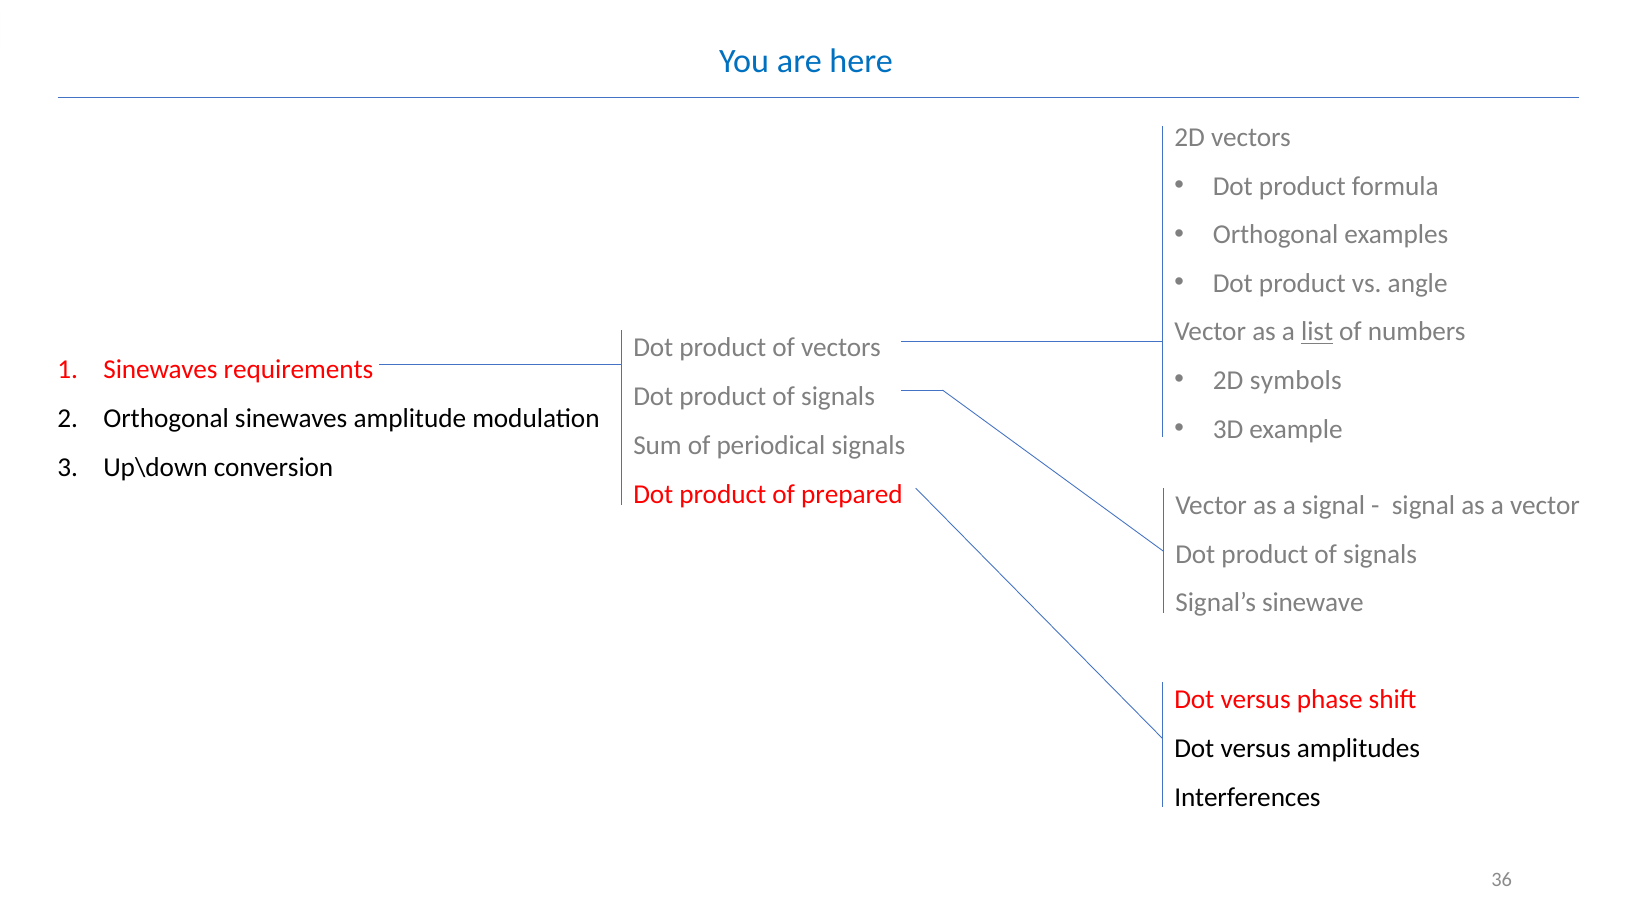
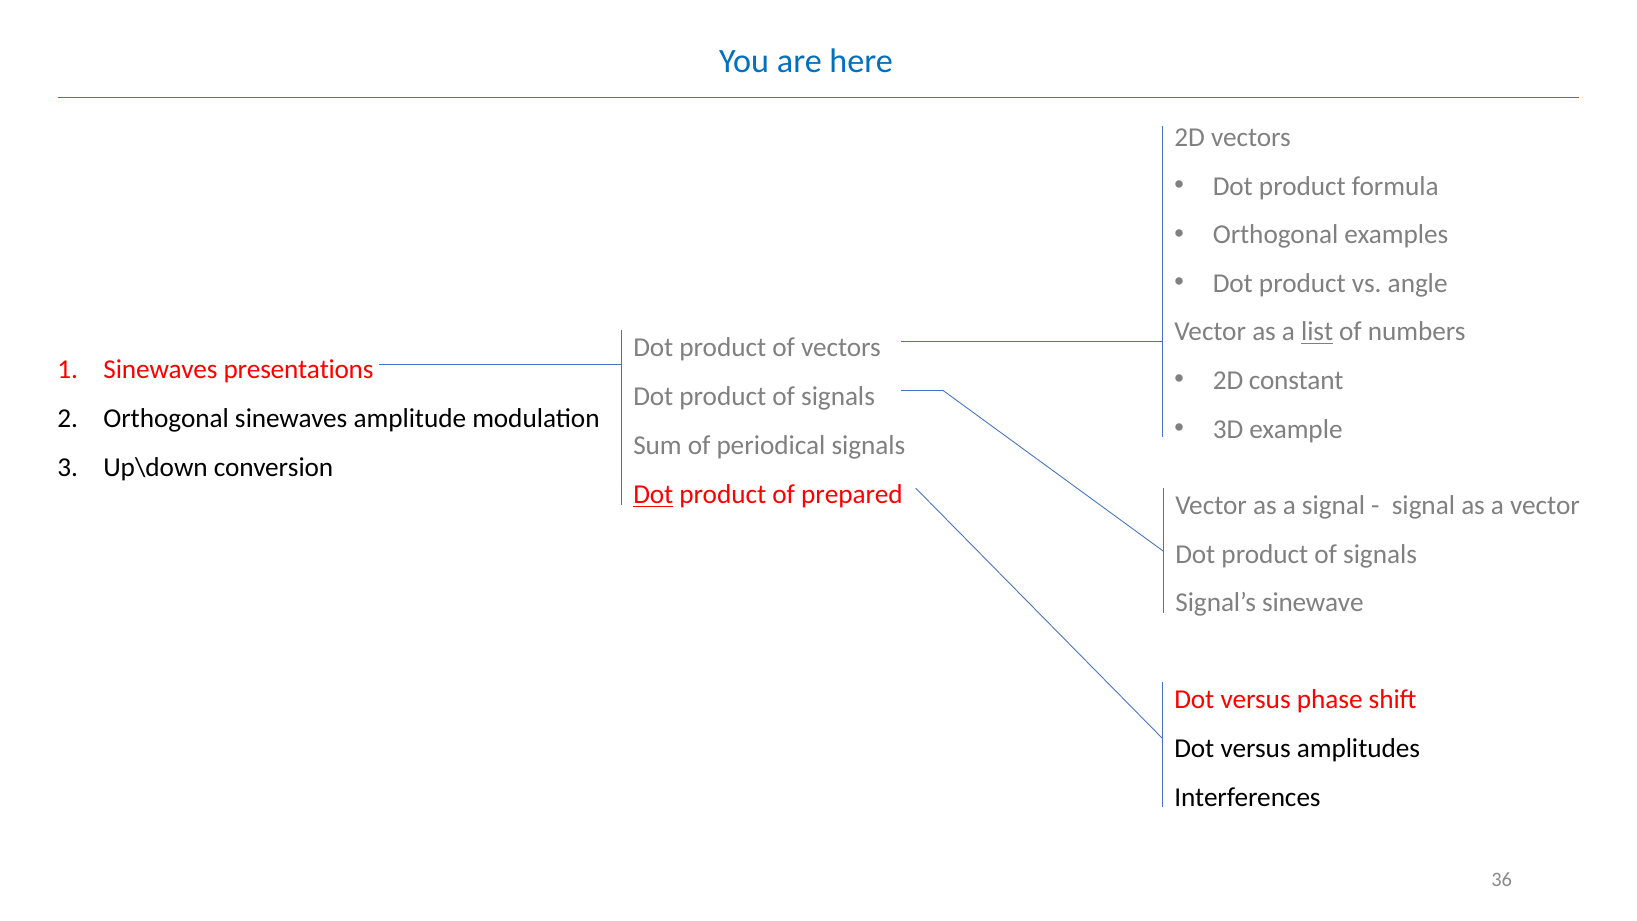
requirements: requirements -> presentations (299, 369)
symbols: symbols -> constant (1296, 380)
Dot underline: none -> present (653, 495)
